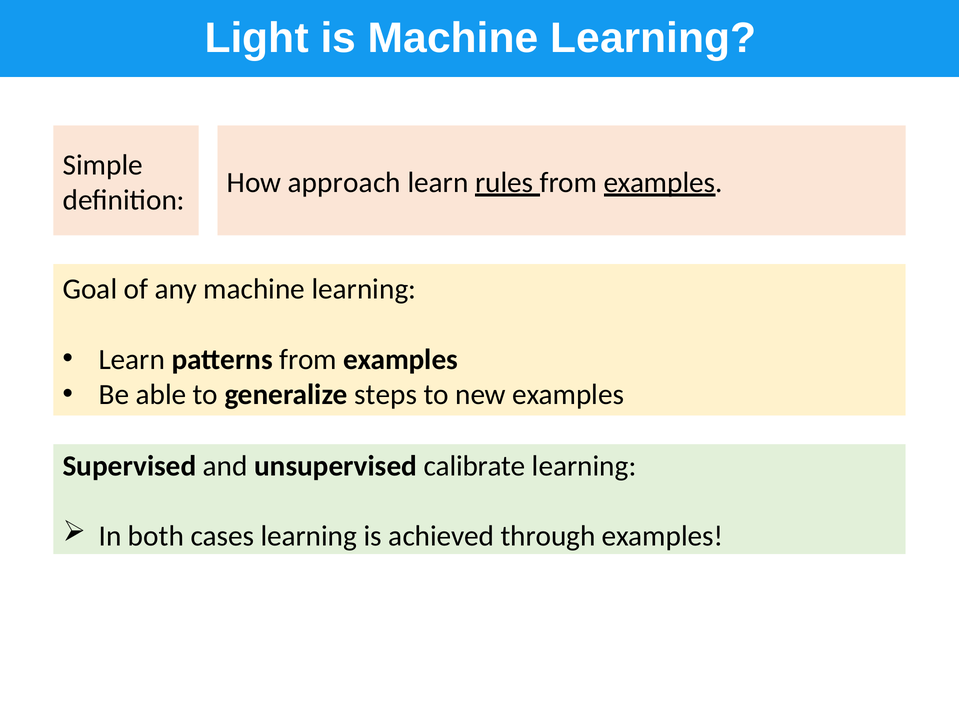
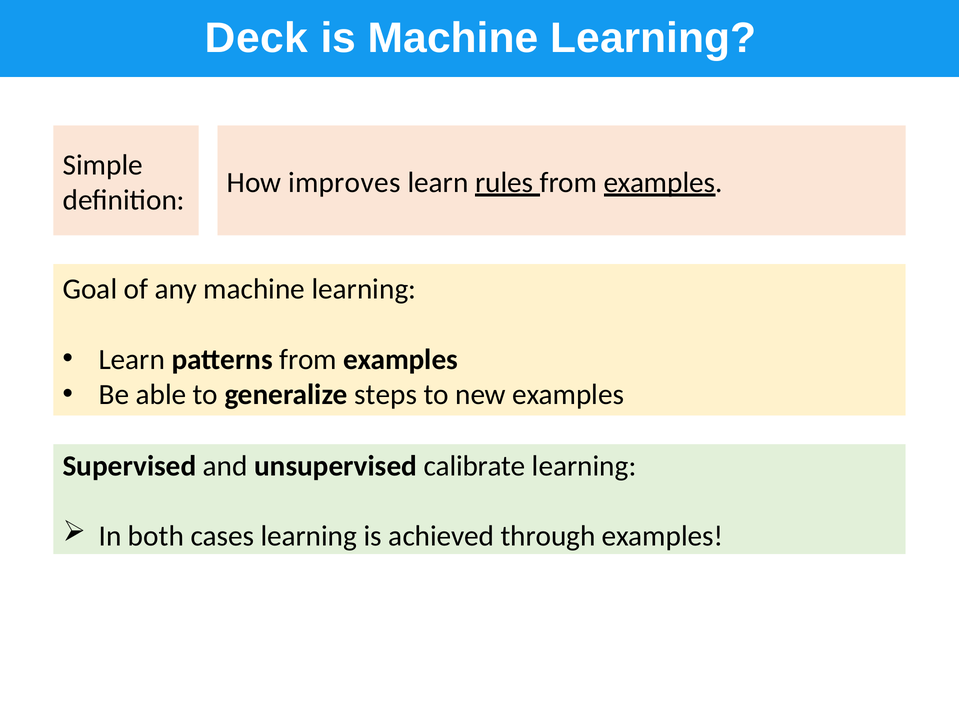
Light: Light -> Deck (256, 38)
approach: approach -> improves (344, 183)
